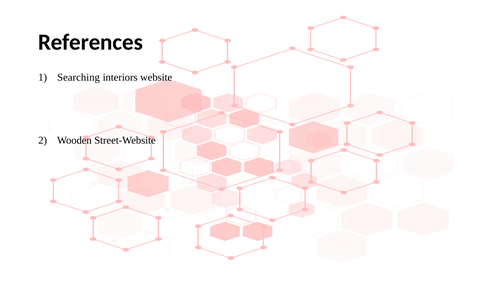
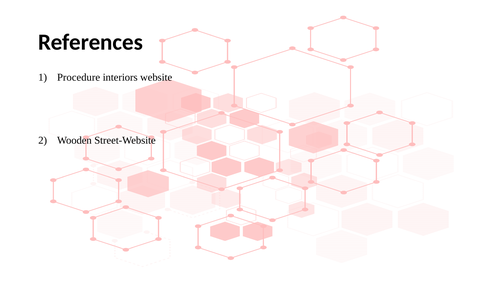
Searching: Searching -> Procedure (79, 77)
